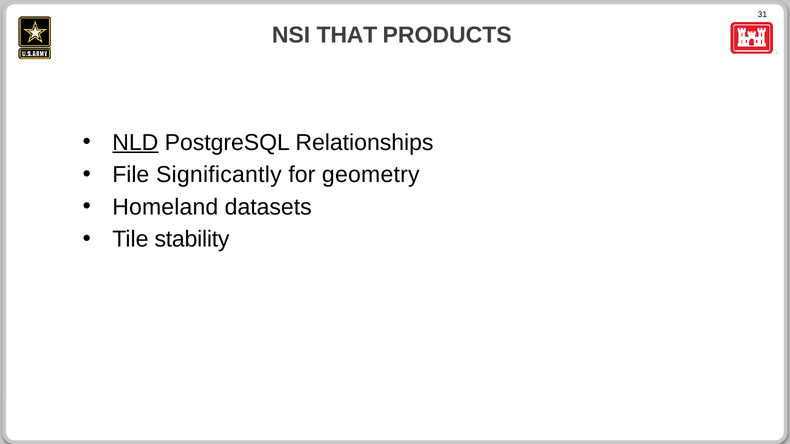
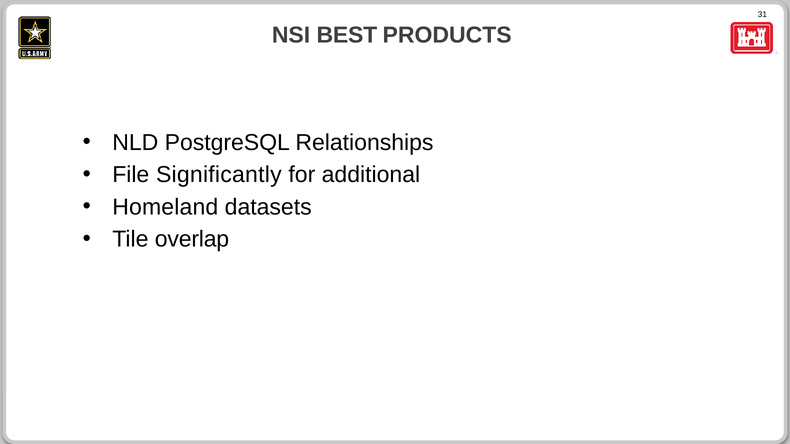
THAT: THAT -> BEST (347, 35)
NLD underline: present -> none (135, 143)
geometry: geometry -> additional (371, 175)
stability: stability -> overlap (192, 239)
